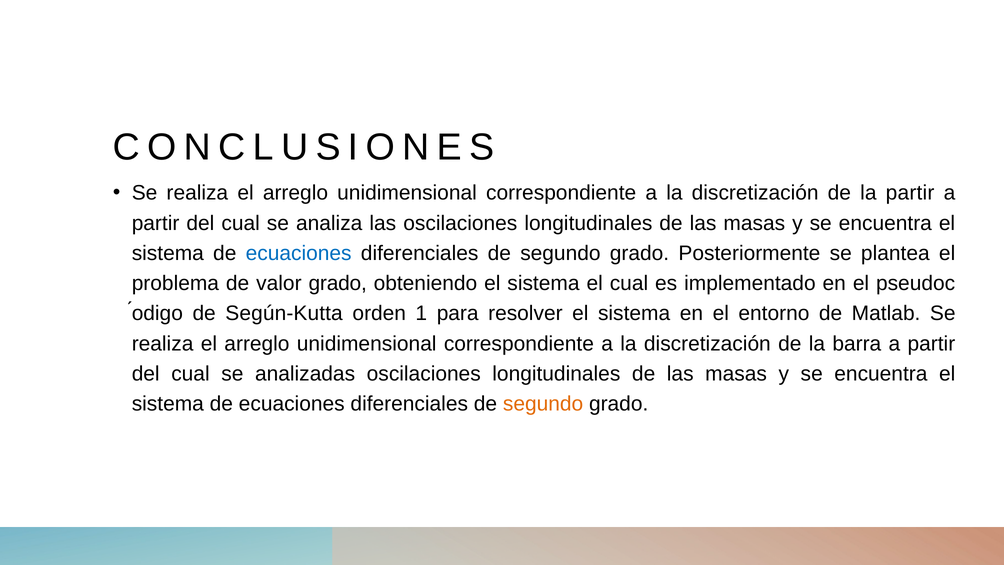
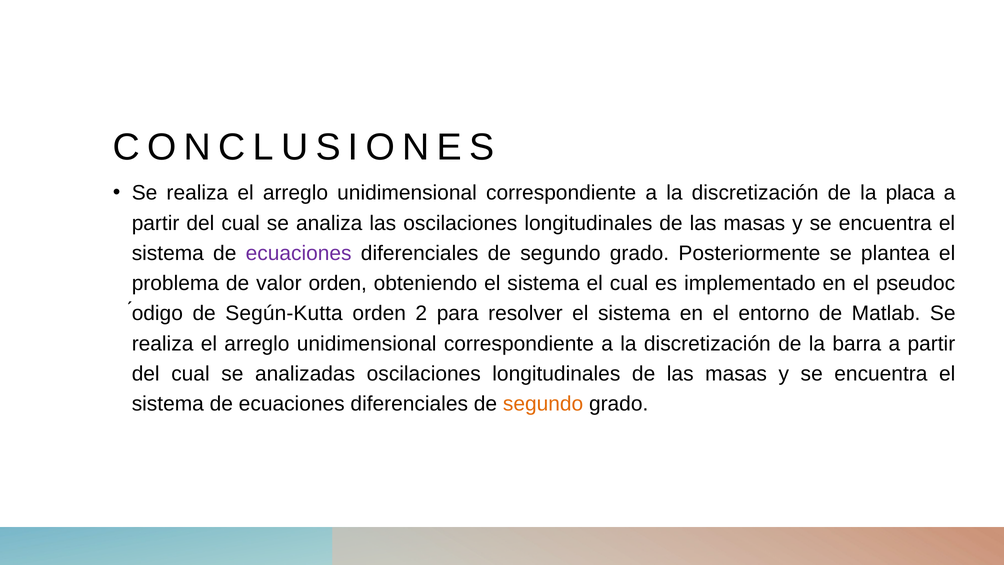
la partir: partir -> placa (910, 193)
ecuaciones colour: blue -> purple (299, 253)
valor grado: grado -> orden (338, 283)
1: 1 -> 2 (421, 313)
